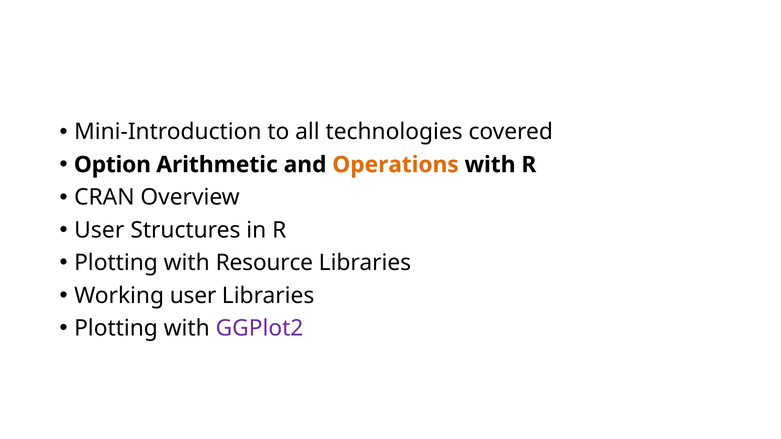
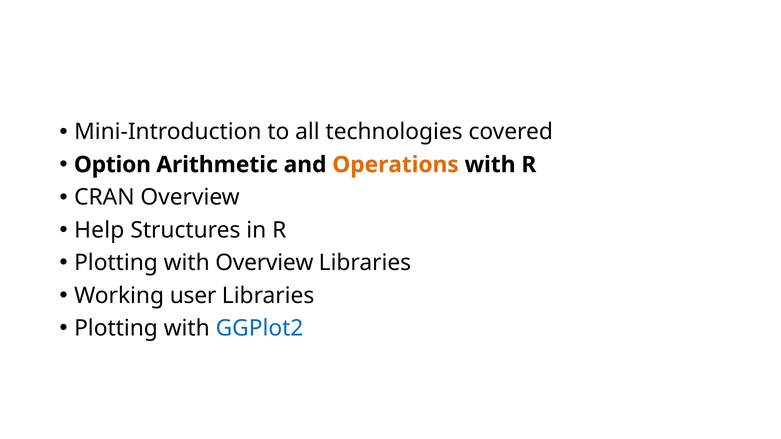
User: User -> Help (99, 230)
with Resource: Resource -> Overview (264, 263)
GGPlot2 colour: purple -> blue (260, 329)
